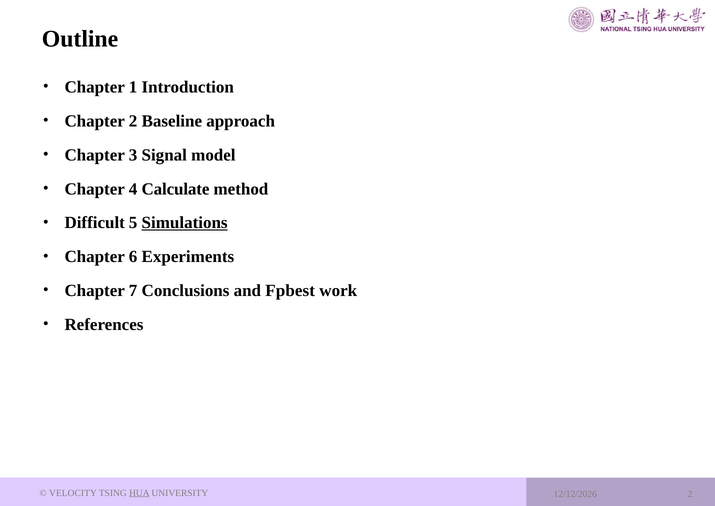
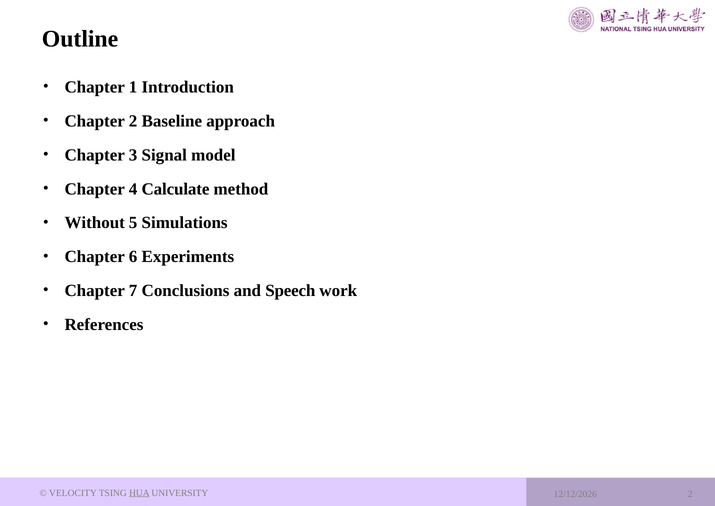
Difficult: Difficult -> Without (95, 223)
Simulations underline: present -> none (185, 223)
Fpbest: Fpbest -> Speech (290, 290)
